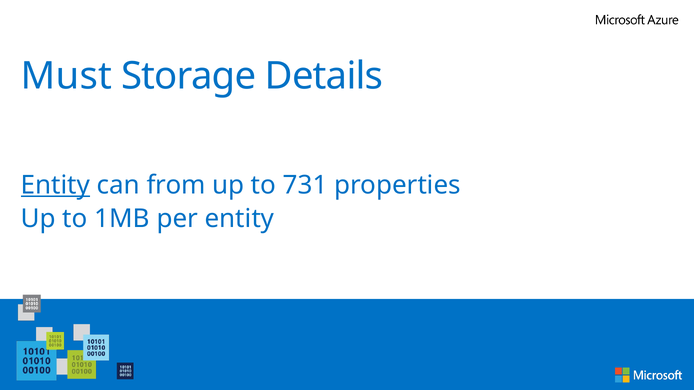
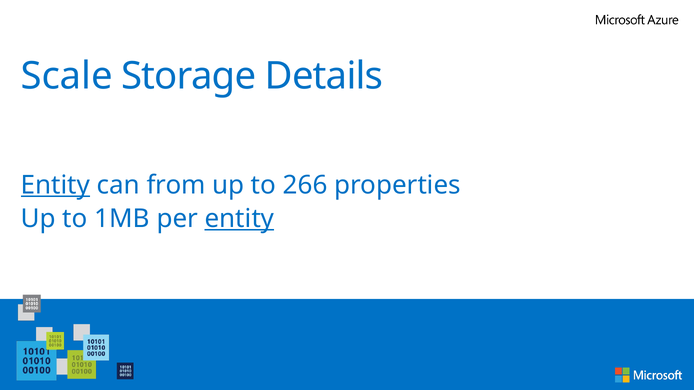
Must: Must -> Scale (67, 76)
731: 731 -> 266 (305, 185)
entity underline: none -> present (239, 219)
